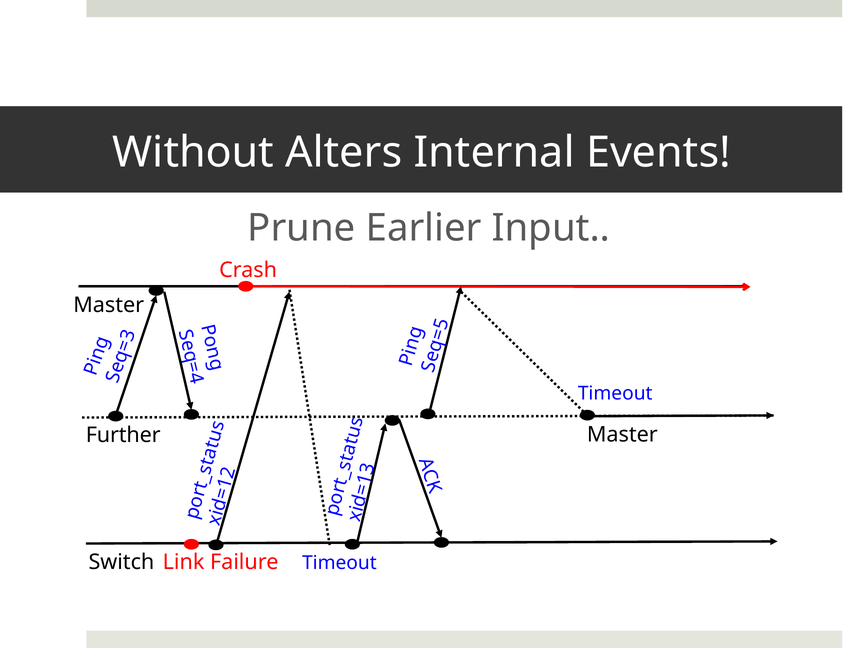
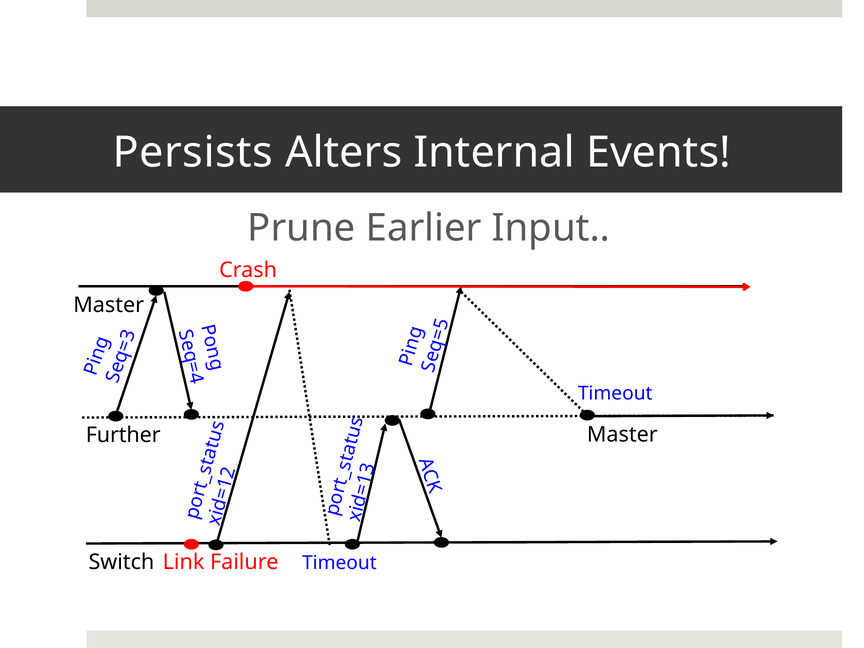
Without: Without -> Persists (193, 152)
